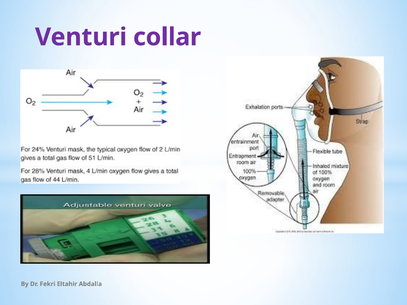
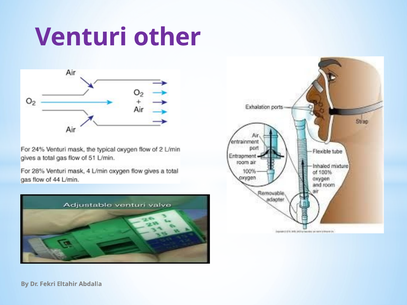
collar: collar -> other (167, 37)
